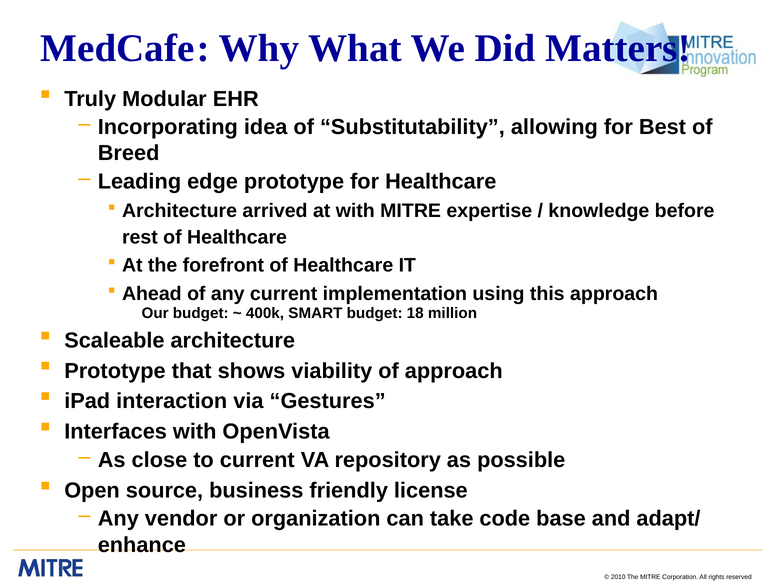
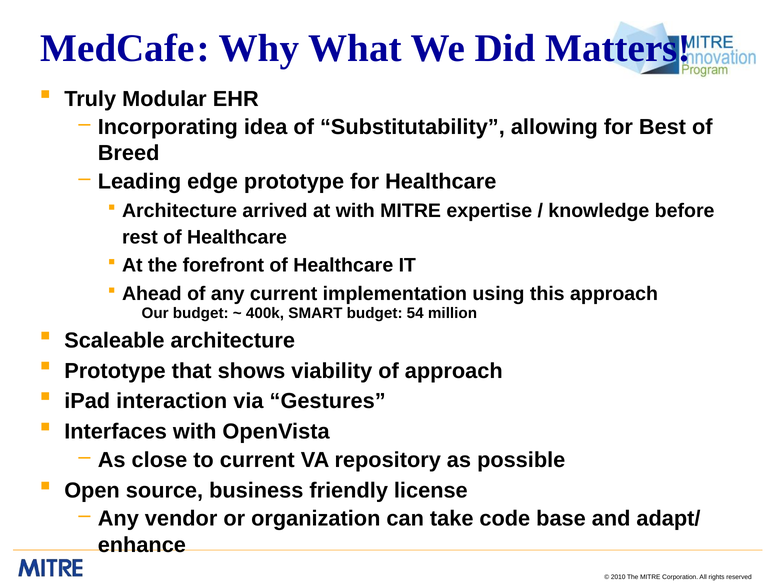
18: 18 -> 54 (415, 313)
